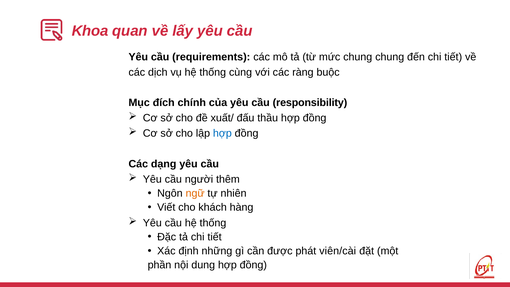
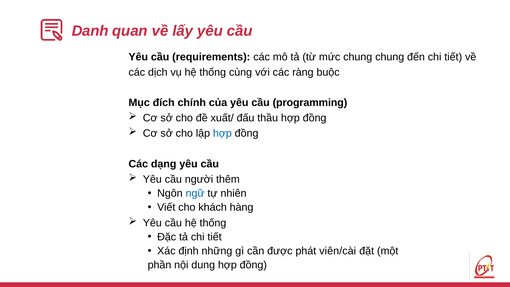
Khoa: Khoa -> Danh (90, 31)
responsibility: responsibility -> programming (310, 103)
ngữ colour: orange -> blue (195, 193)
